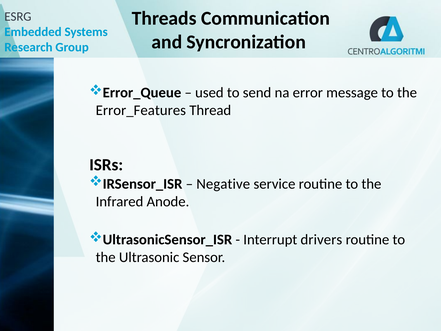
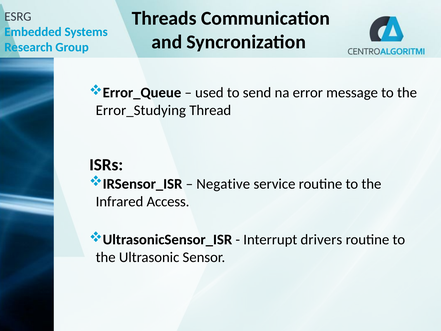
Error_Features: Error_Features -> Error_Studying (141, 110)
Anode: Anode -> Access (168, 201)
